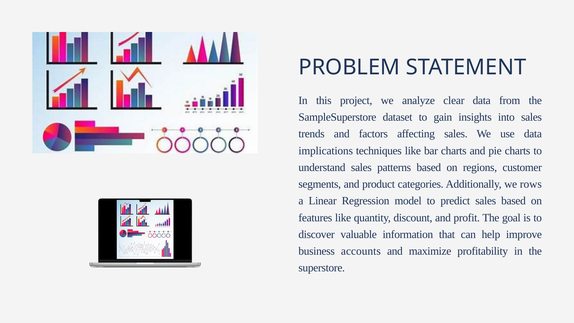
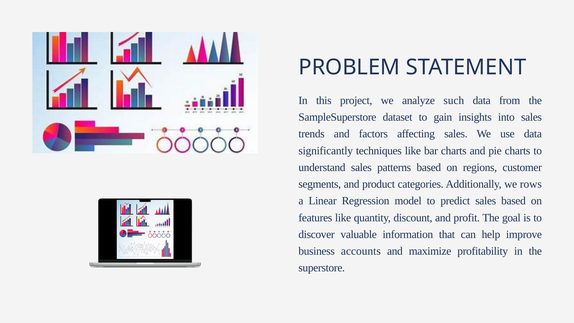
clear: clear -> such (454, 100)
implications: implications -> significantly (326, 151)
